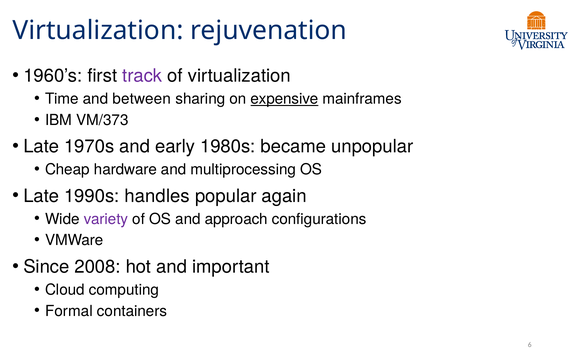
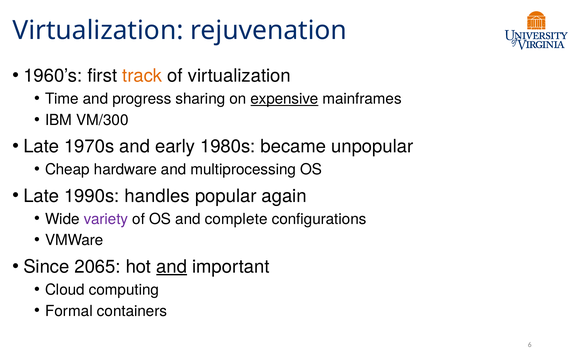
track colour: purple -> orange (142, 76)
between: between -> progress (142, 99)
VM/373: VM/373 -> VM/300 (102, 120)
approach: approach -> complete (236, 219)
2008: 2008 -> 2065 (98, 266)
and underline: none -> present (172, 266)
